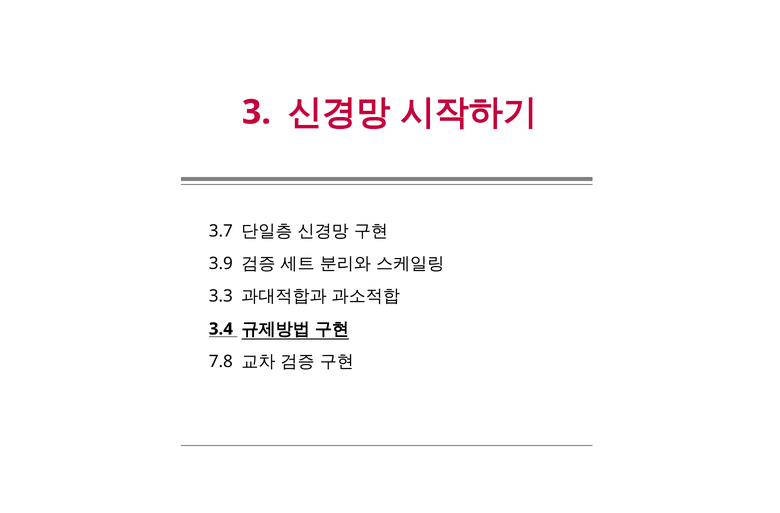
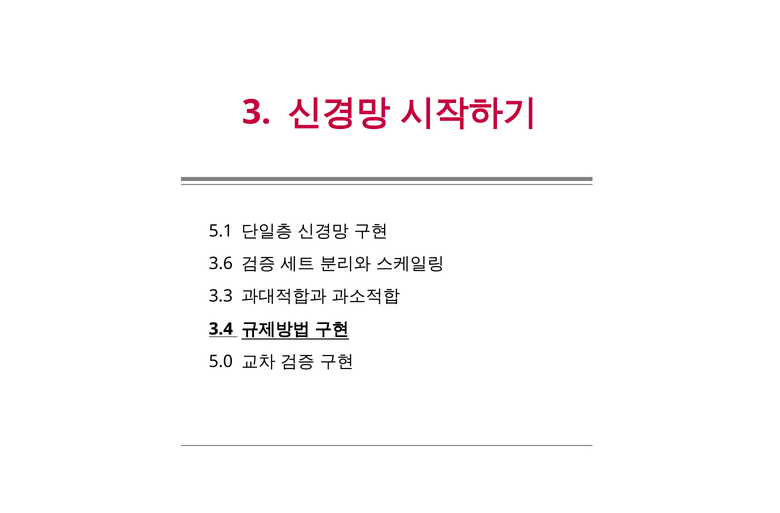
3.7: 3.7 -> 5.1 (221, 231)
3.9: 3.9 -> 3.6 (221, 263)
7.8: 7.8 -> 5.0 (221, 361)
